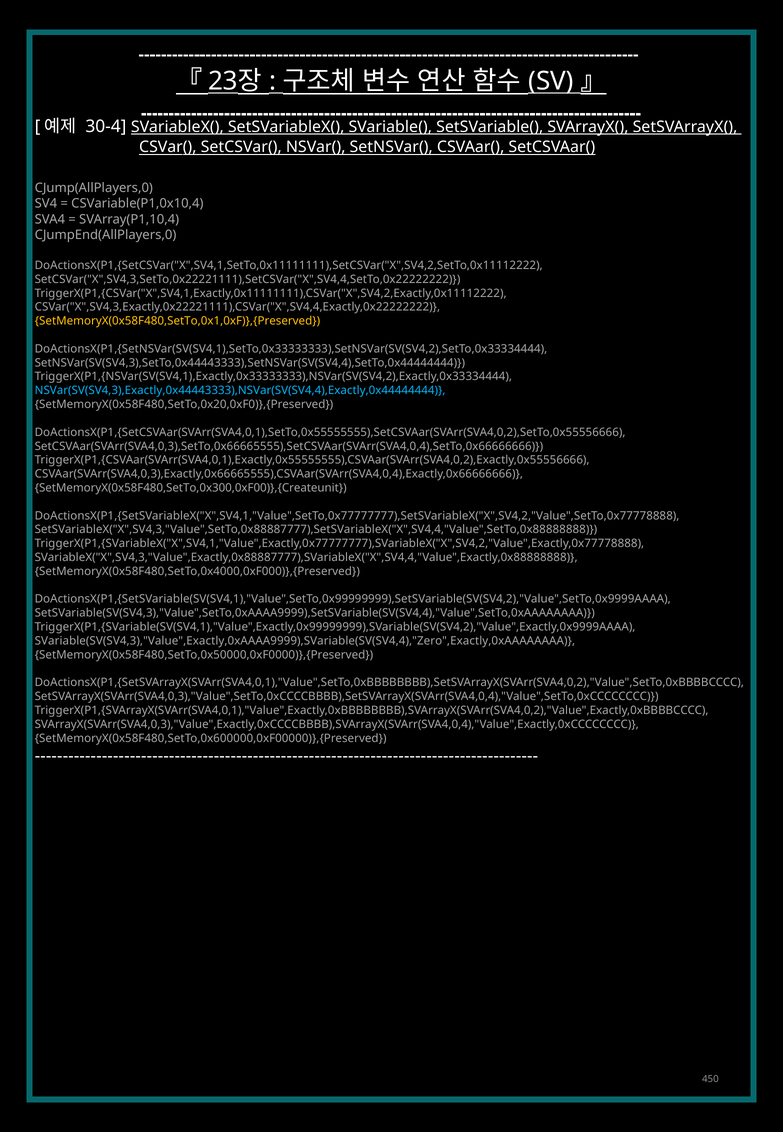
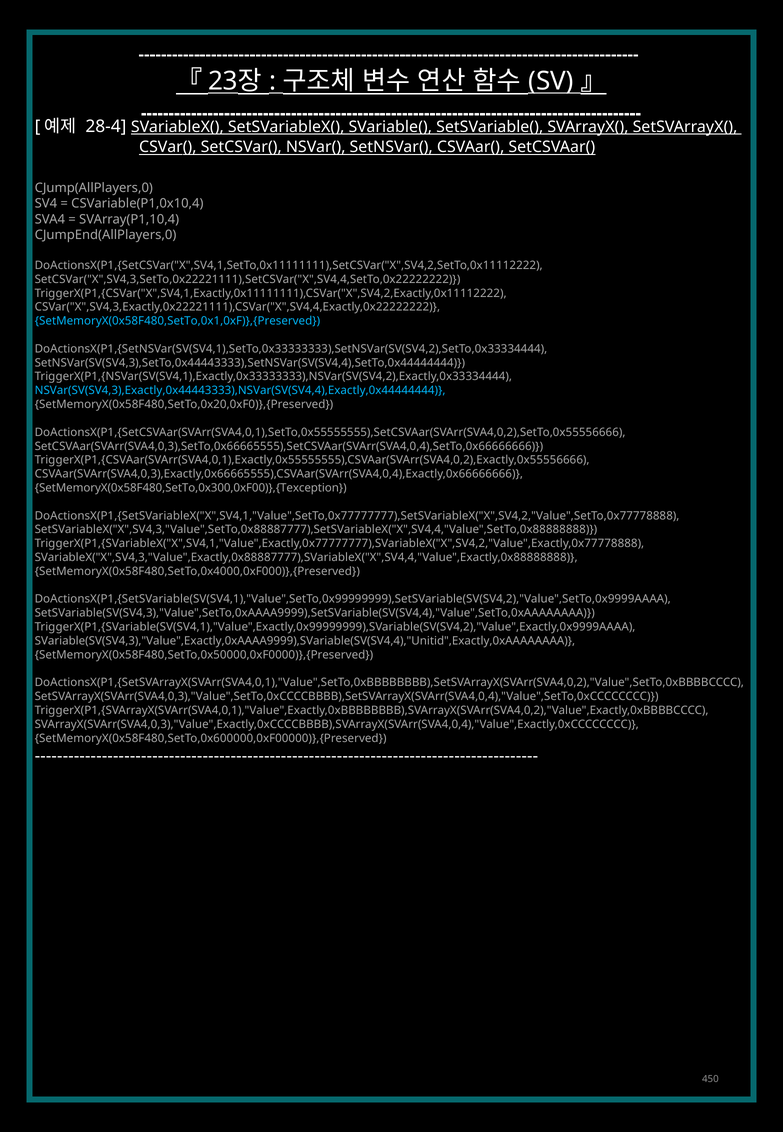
30-4: 30-4 -> 28-4 (106, 126)
SetMemoryX(0x58F480,SetTo,0x1,0xF)},{Preserved colour: yellow -> light blue (177, 321)
SetMemoryX(0x58F480,SetTo,0x300,0xF00)},{Createunit: SetMemoryX(0x58F480,SetTo,0x300,0xF00)},{Createunit -> SetMemoryX(0x58F480,SetTo,0x300,0xF00)},{Texception (191, 487)
SVariable(SV(SV4,3),"Value",Exactly,0xAAAA9999),SVariable(SV(SV4,4),"Zero",Exactly,0xAAAAAAAA: SVariable(SV(SV4,3),"Value",Exactly,0xAAAA9999),SVariable(SV(SV4,4),"Zero",Exactly,0xAAAAAAAA -> SVariable(SV(SV4,3),"Value",Exactly,0xAAAA9999),SVariable(SV(SV4,4),"Unitid",Exactly,0xAAAAAAAA (305, 640)
